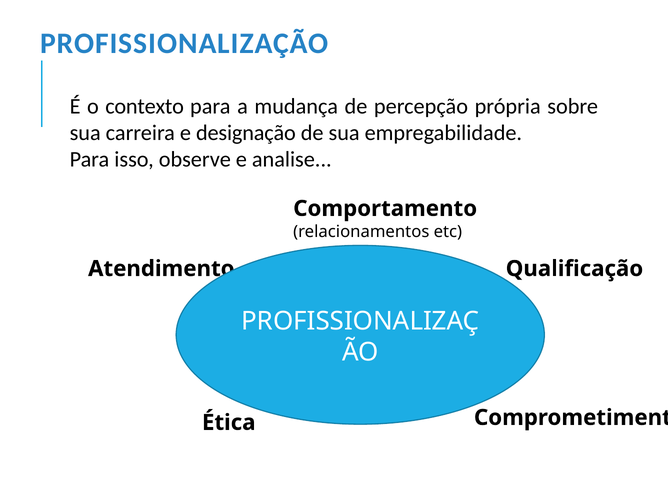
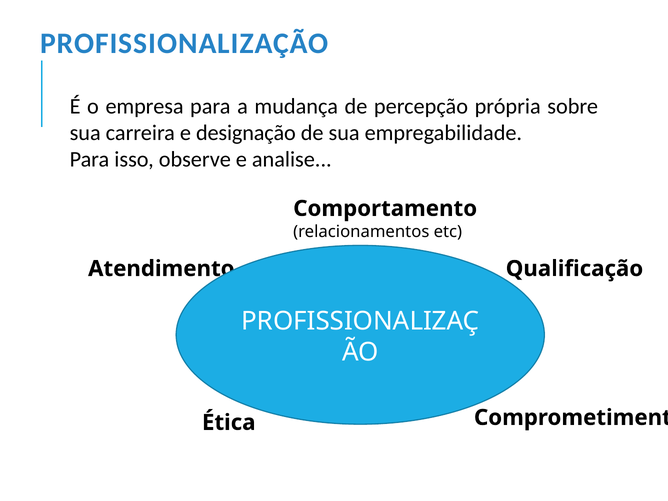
contexto: contexto -> empresa (145, 106)
